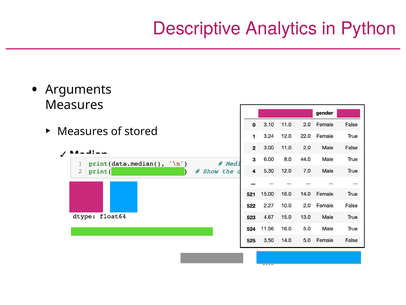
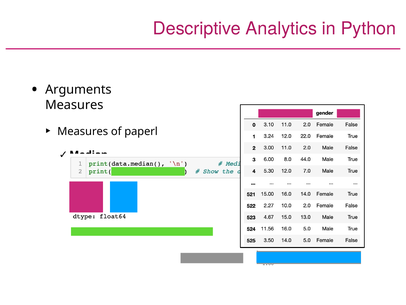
stored: stored -> paperl (141, 131)
